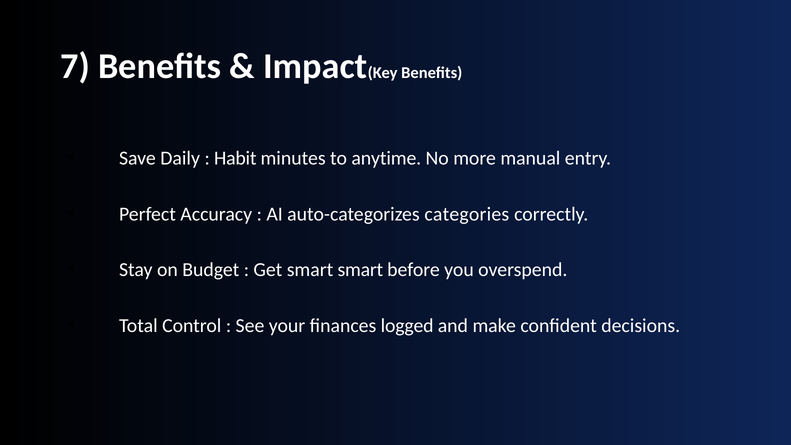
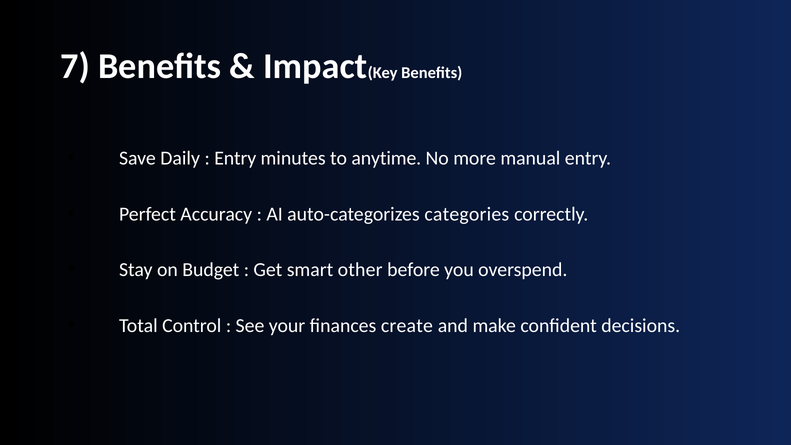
Habit: Habit -> Entry (235, 158)
smart smart: smart -> other (360, 270)
logged: logged -> create (407, 326)
